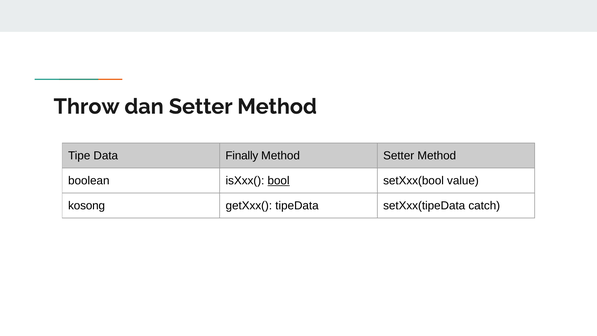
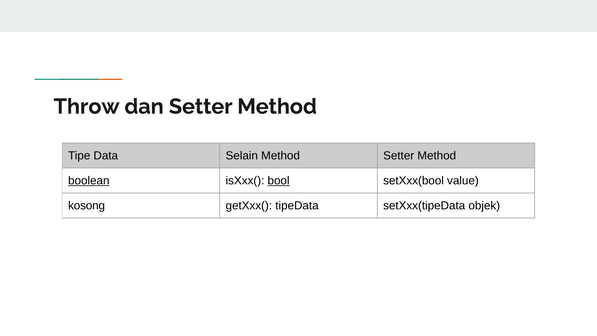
Finally: Finally -> Selain (242, 156)
boolean underline: none -> present (89, 181)
catch: catch -> objek (484, 206)
